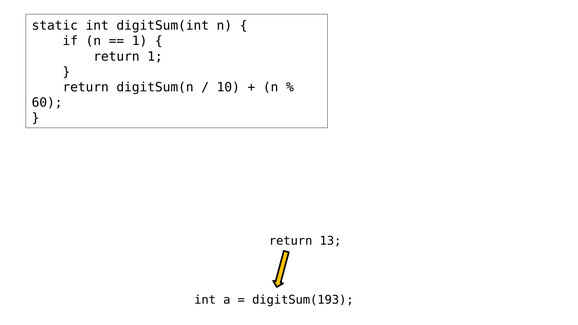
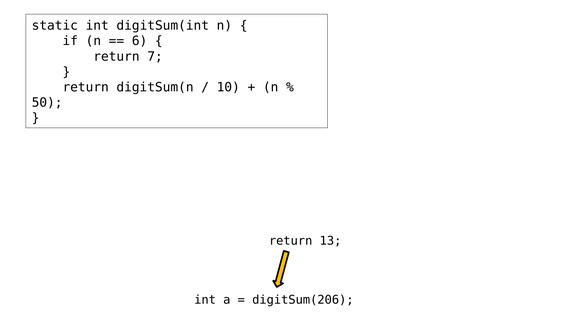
1: 1 -> 6 (140, 41)
return 1: 1 -> 7 (155, 57)
60: 60 -> 50 (47, 103)
digitSum(193: digitSum(193 -> digitSum(206 (303, 300)
